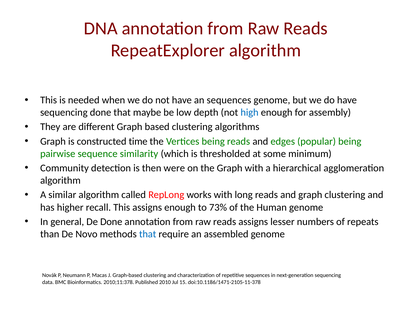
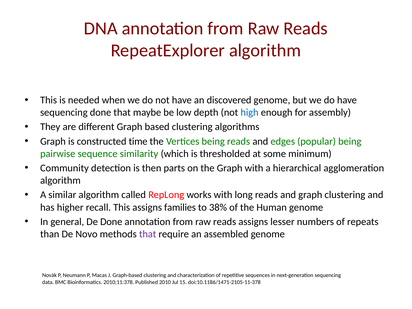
an sequences: sequences -> discovered (229, 100)
were: were -> parts (174, 168)
assigns enough: enough -> families (180, 207)
73%: 73% -> 38% (218, 207)
that colour: blue -> purple (148, 234)
